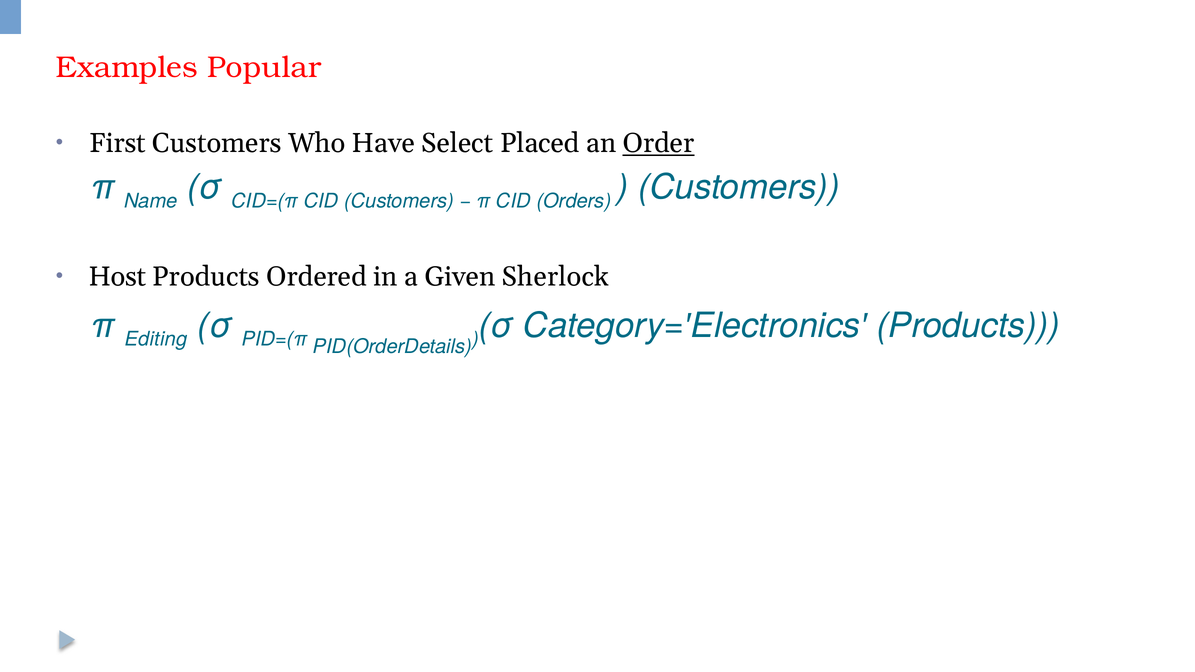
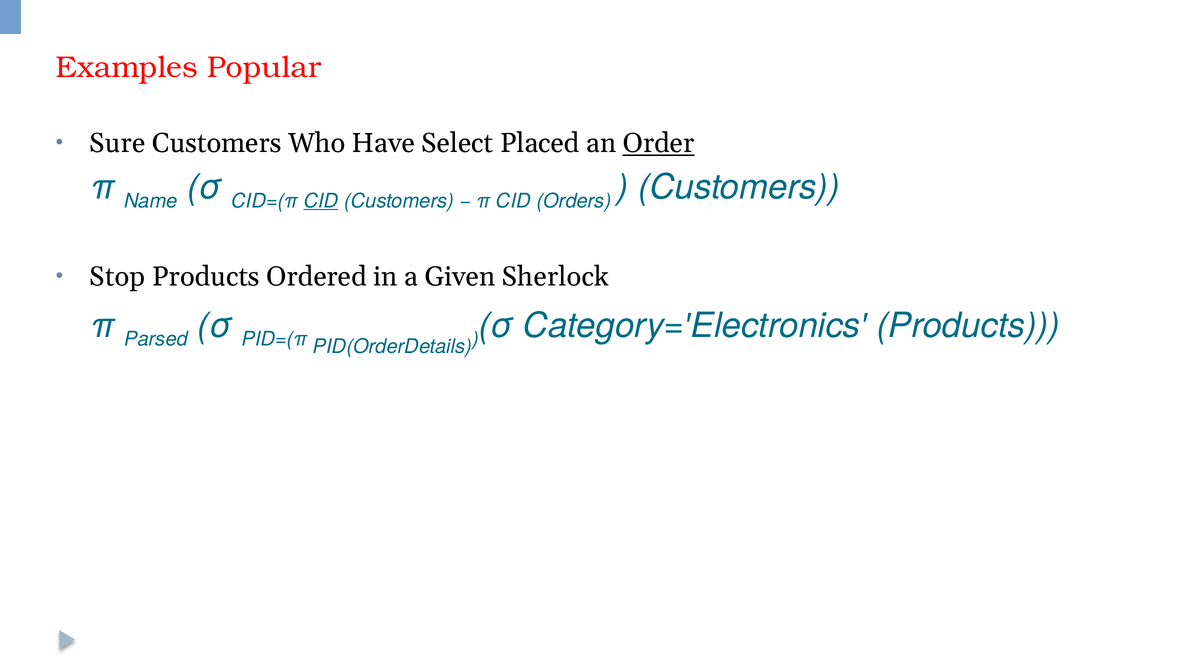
First: First -> Sure (117, 143)
CID underline: none -> present (321, 201)
Host: Host -> Stop (117, 277)
Editing: Editing -> Parsed (156, 339)
